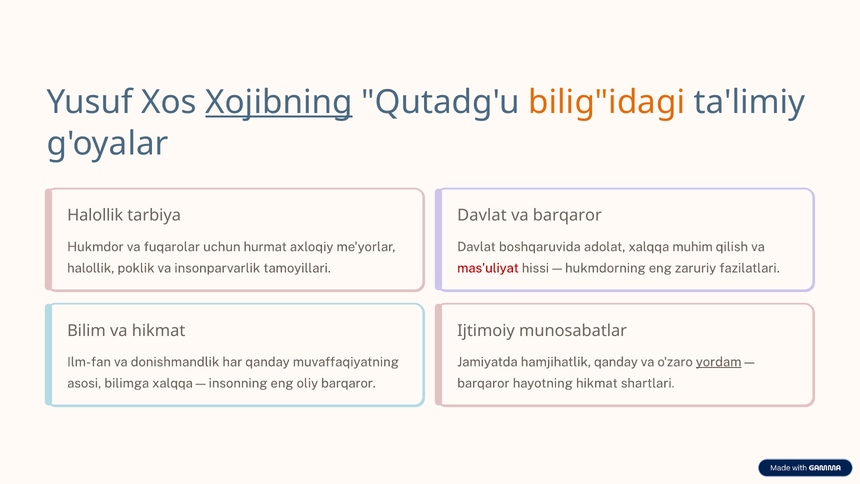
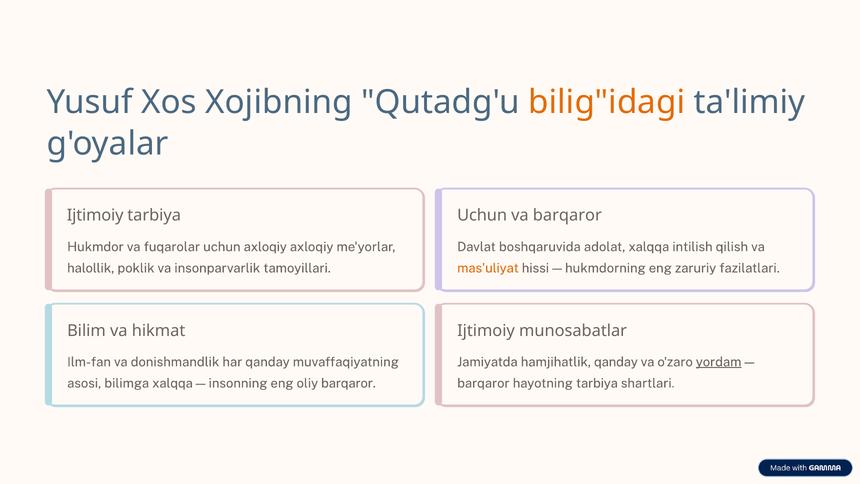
Xojibning underline: present -> none (279, 102)
Halollik: Halollik -> Ijtimoiy (95, 215)
Davlat: Davlat -> Uchun (482, 215)
uchun hurmat: hurmat -> axloqiy (265, 247)
muhim: muhim -> intilish (693, 247)
mas'uliyat colour: red -> orange (488, 268)
hayotning hikmat: hikmat -> tarbiya (597, 383)
